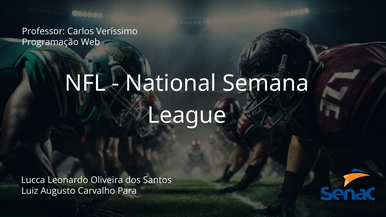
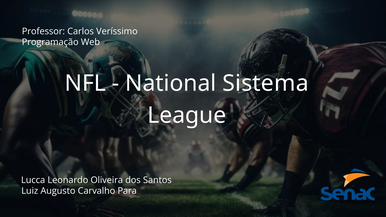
Semana: Semana -> Sistema (265, 83)
